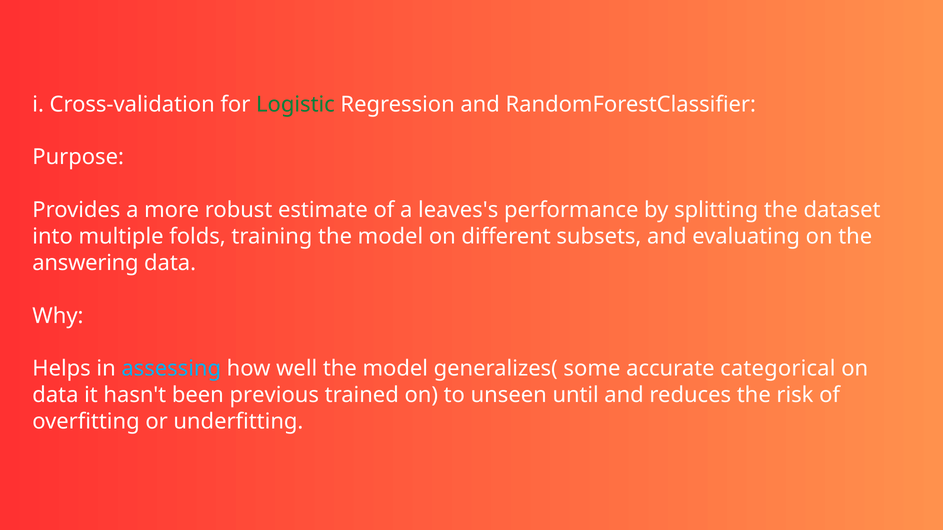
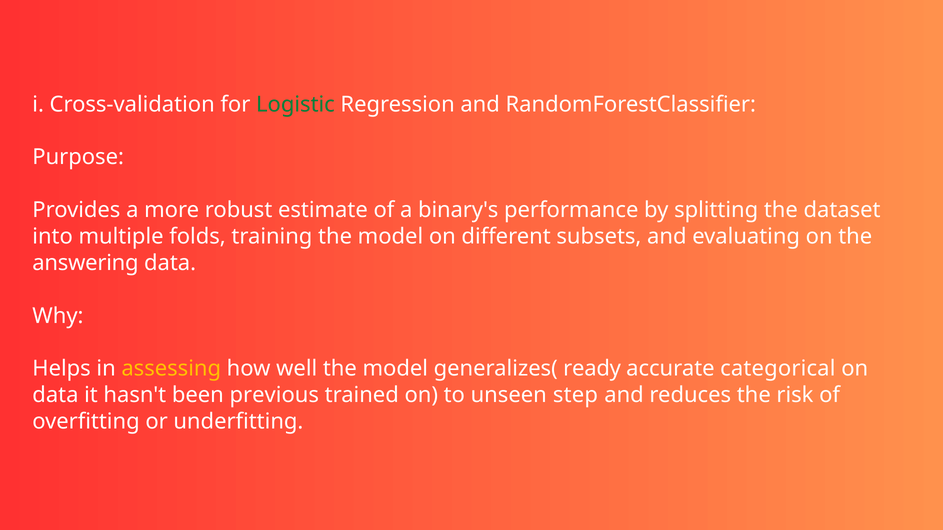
leaves's: leaves's -> binary's (458, 210)
assessing colour: light blue -> yellow (171, 369)
some: some -> ready (592, 369)
until: until -> step (575, 395)
